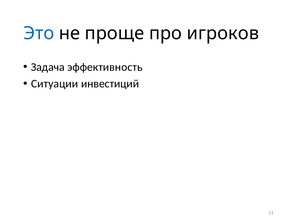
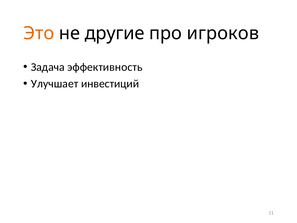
Это colour: blue -> orange (39, 33)
проще: проще -> другие (115, 33)
Ситуации: Ситуации -> Улучшает (55, 84)
